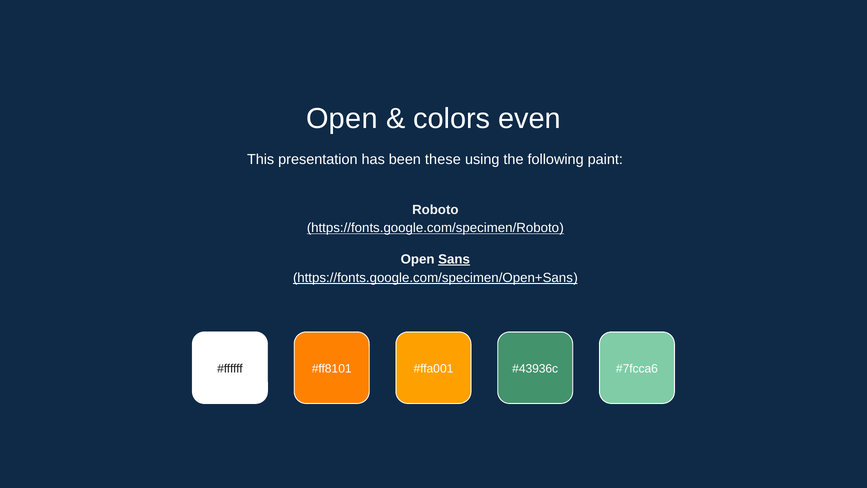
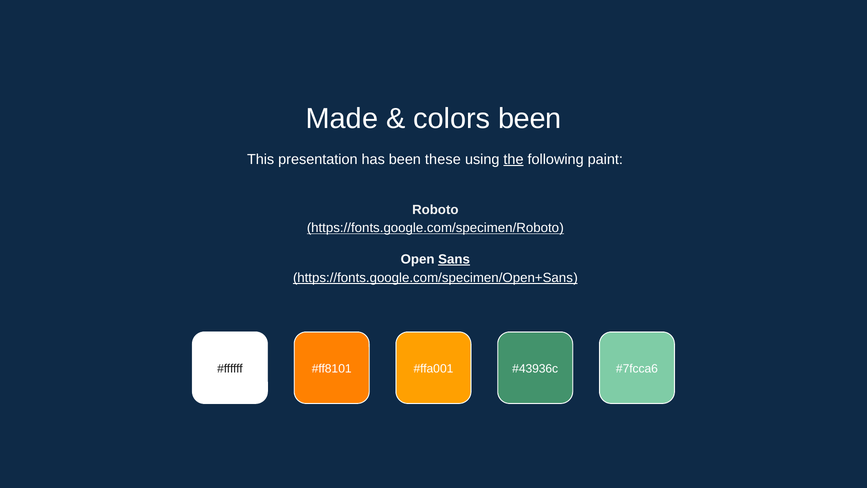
Open: Open -> Made (342, 119)
colors even: even -> been (530, 119)
the underline: none -> present (513, 159)
